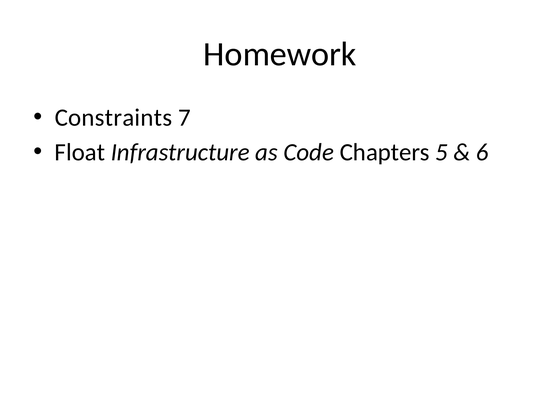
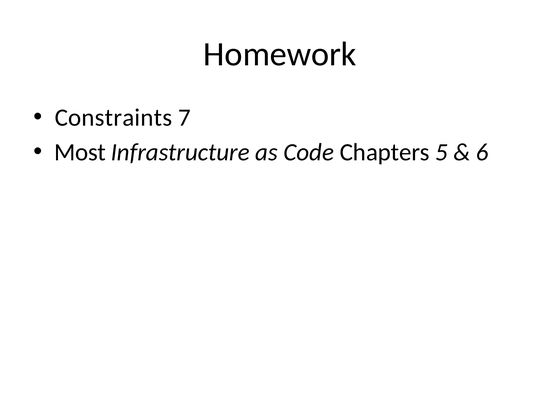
Float: Float -> Most (80, 152)
